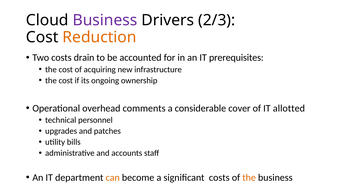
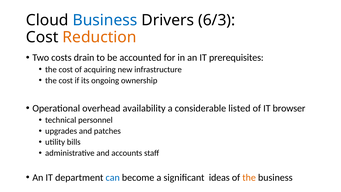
Business colour: purple -> blue (105, 20)
2/3: 2/3 -> 6/3 (217, 20)
comments: comments -> availability (144, 108)
cover: cover -> listed (239, 108)
allotted: allotted -> browser (289, 108)
can colour: orange -> blue (113, 177)
significant costs: costs -> ideas (219, 177)
